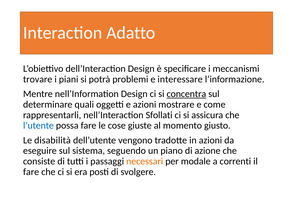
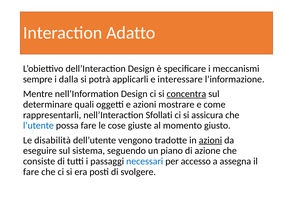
trovare: trovare -> sempre (38, 79)
piani: piani -> dalla (69, 79)
problemi: problemi -> applicarli (130, 79)
azioni underline: none -> present (210, 140)
necessari colour: orange -> blue (145, 161)
modale: modale -> accesso (196, 161)
correnti: correnti -> assegna (235, 161)
